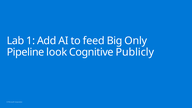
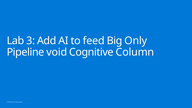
1: 1 -> 3 (31, 41)
look: look -> void (57, 52)
Publicly: Publicly -> Column (135, 52)
